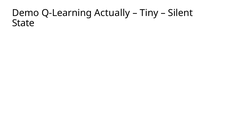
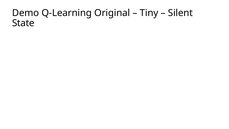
Actually: Actually -> Original (112, 13)
